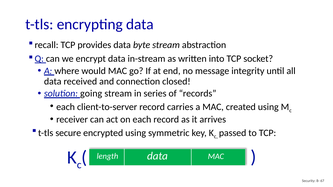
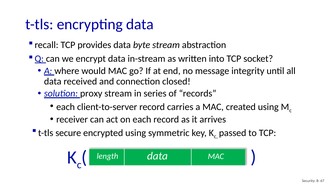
going: going -> proxy (91, 94)
